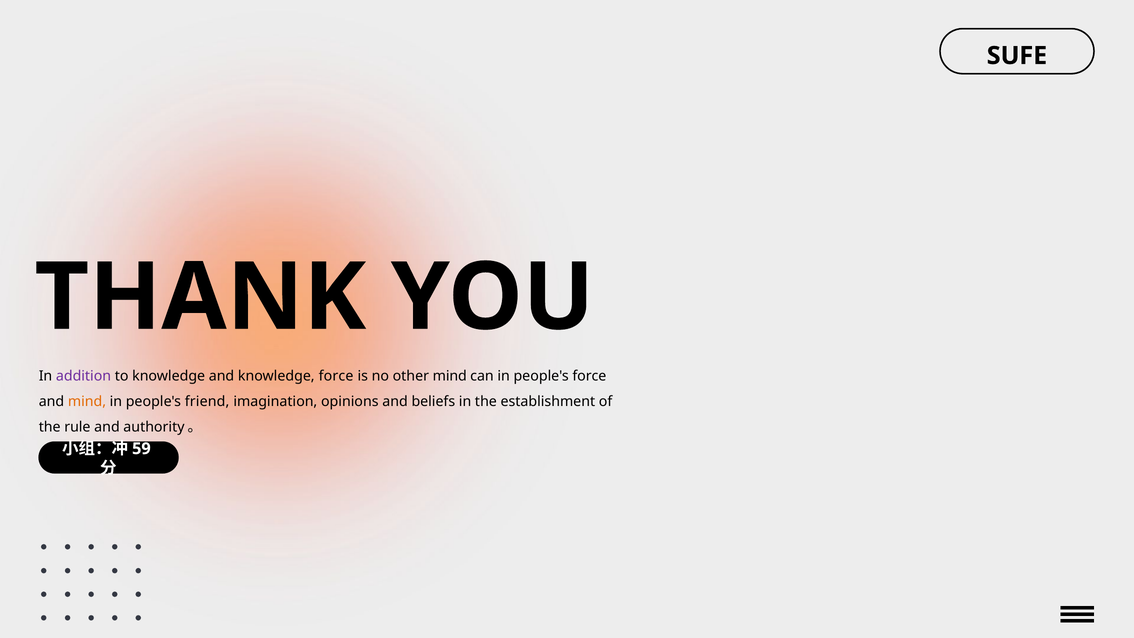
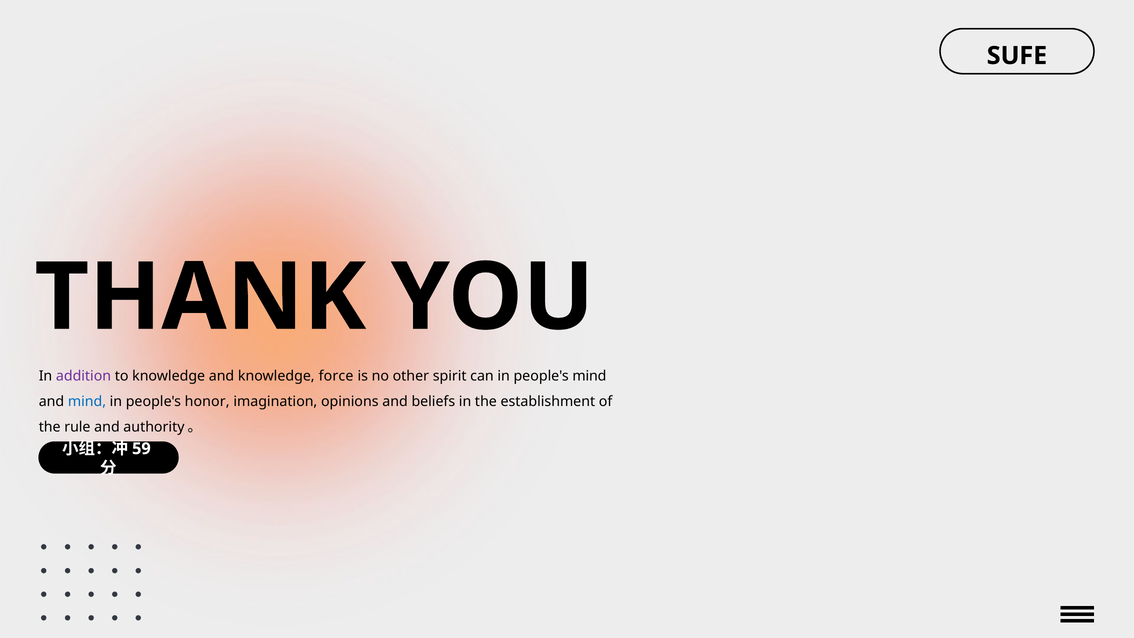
other mind: mind -> spirit (450, 376)
people's force: force -> mind (589, 376)
mind colour: orange -> blue (87, 402)
friend: friend -> honor (207, 402)
